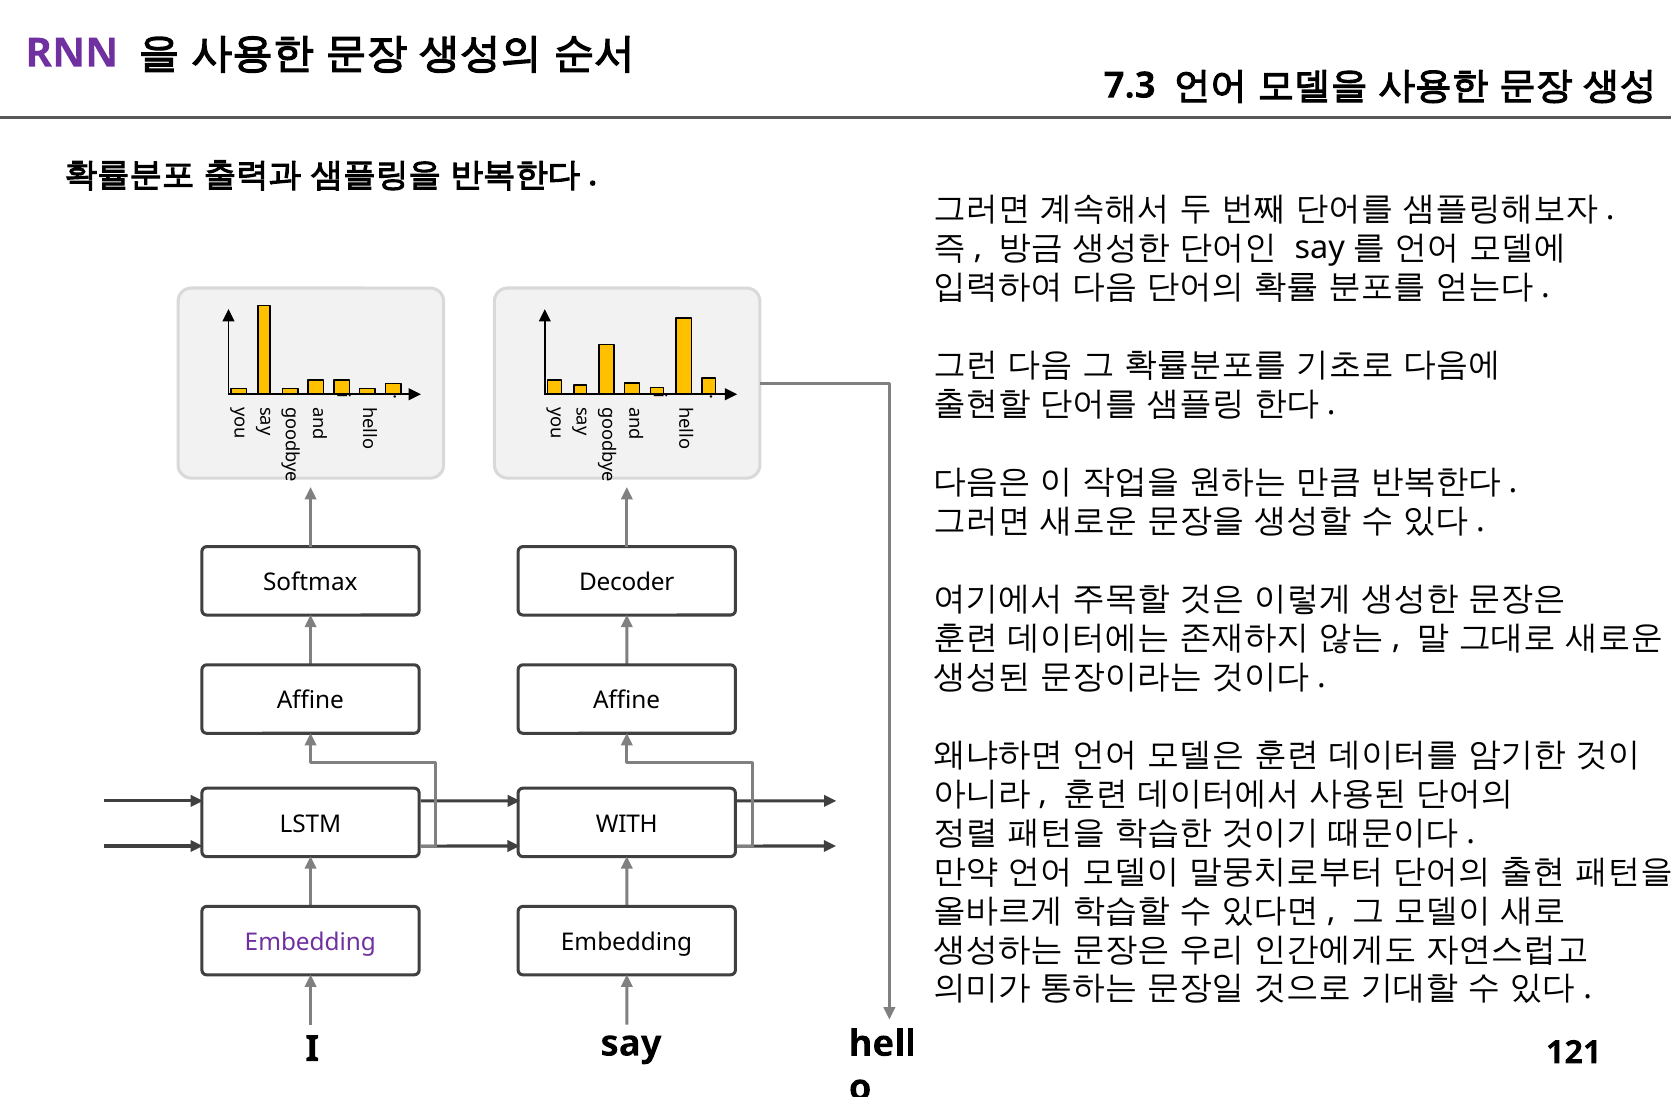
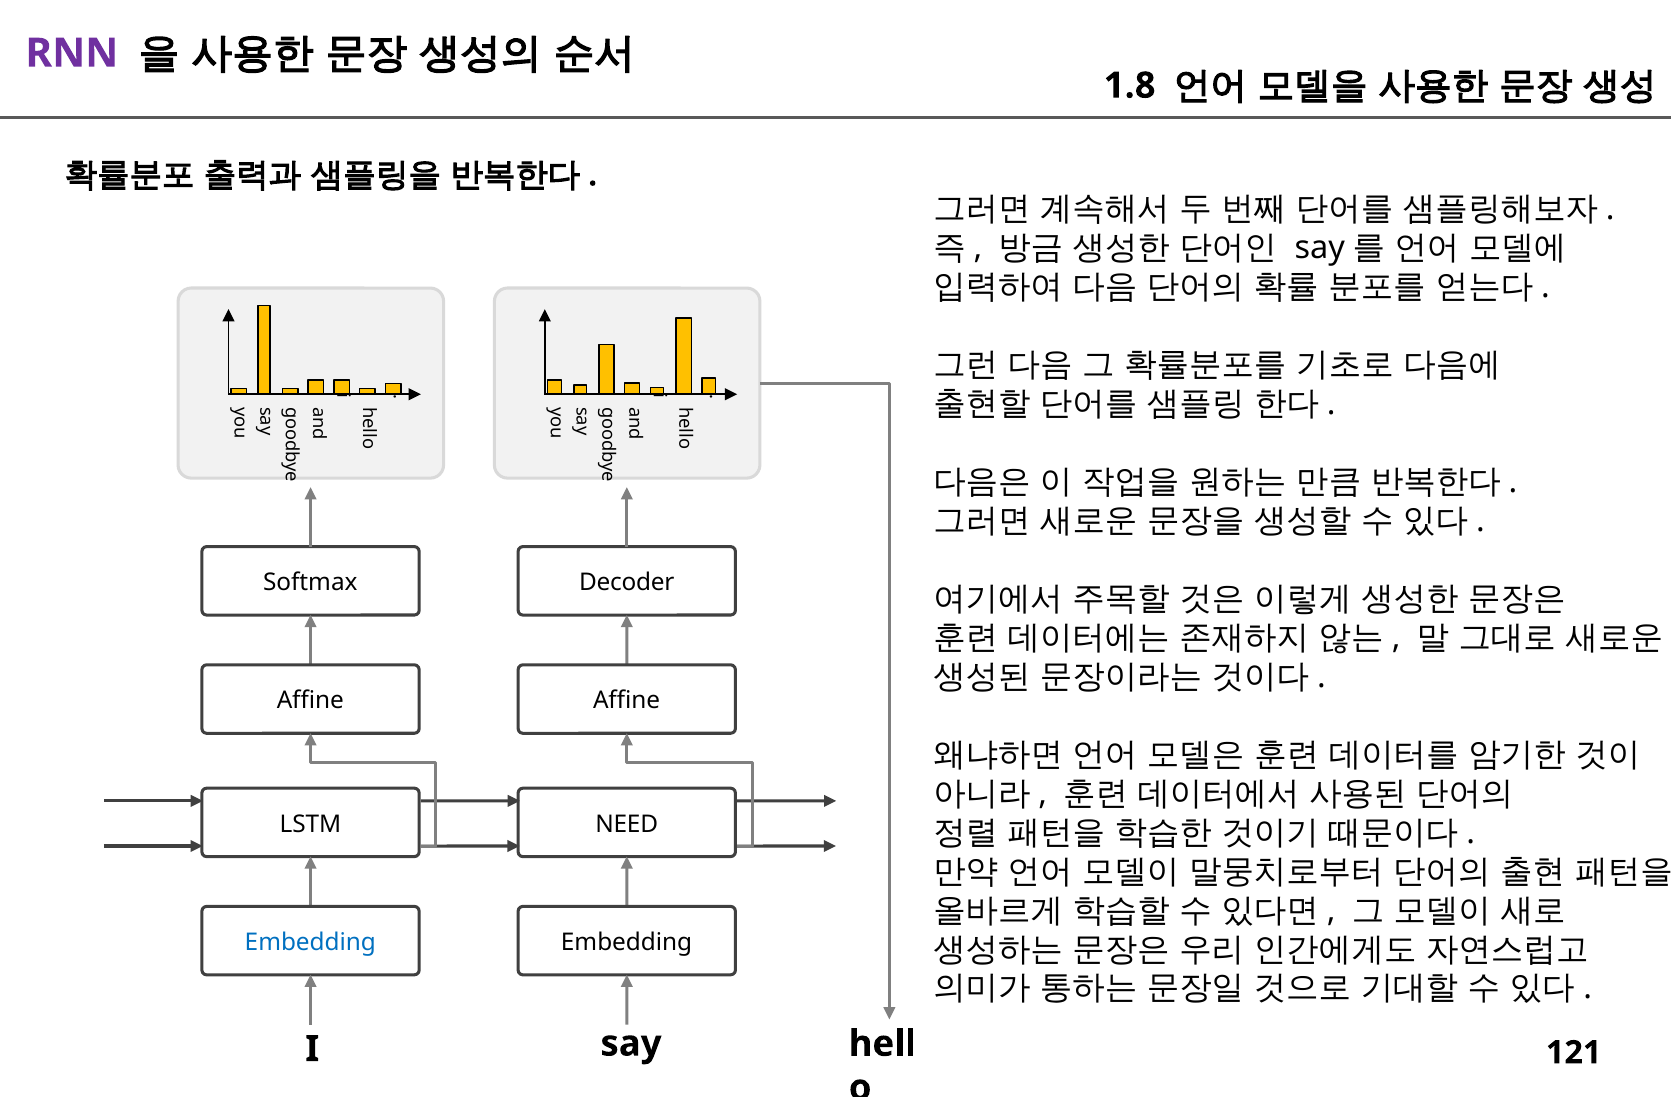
7.3: 7.3 -> 1.8 (1130, 86)
WITH: WITH -> NEED (627, 824)
Embedding colour: purple -> blue (310, 943)
